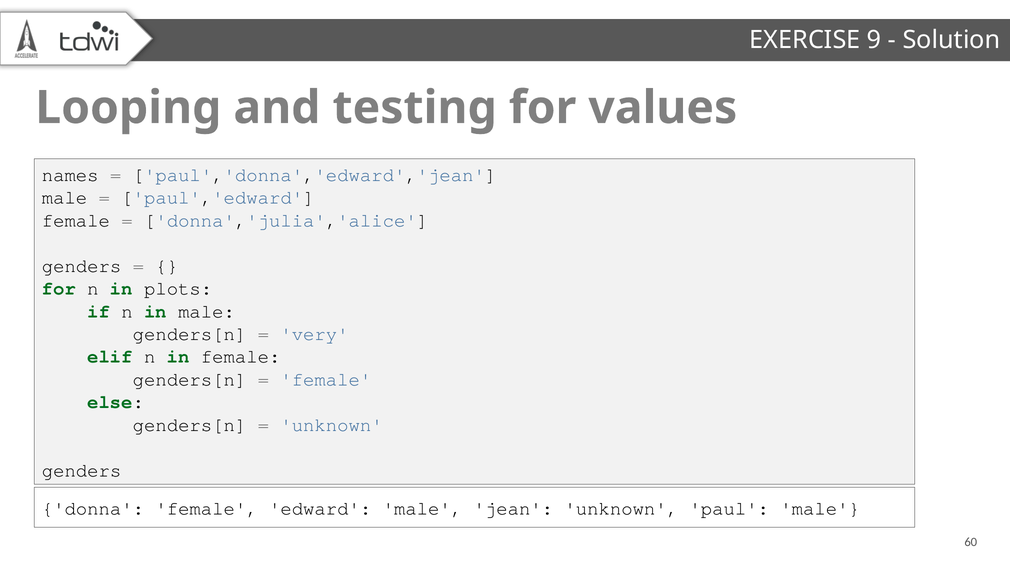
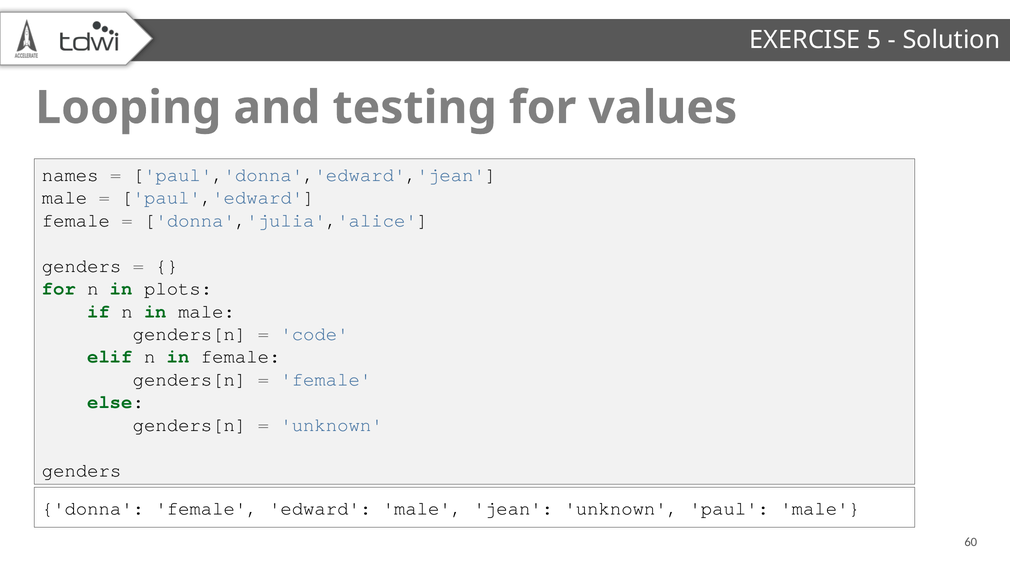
9: 9 -> 5 (874, 40)
very: very -> code (314, 334)
